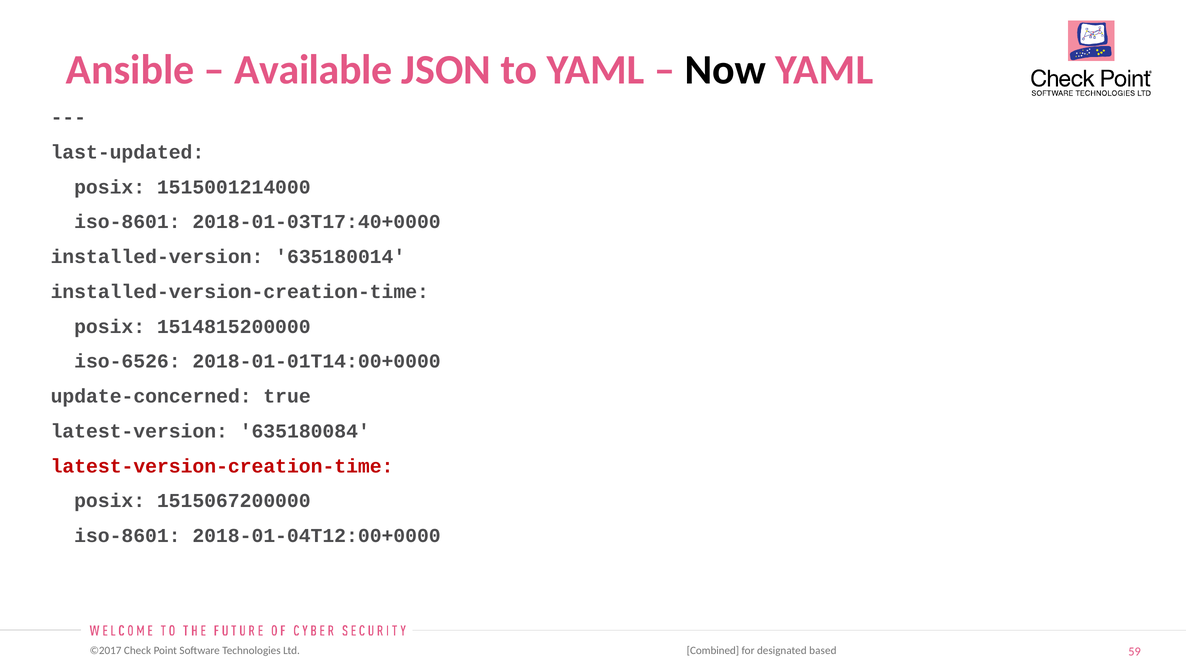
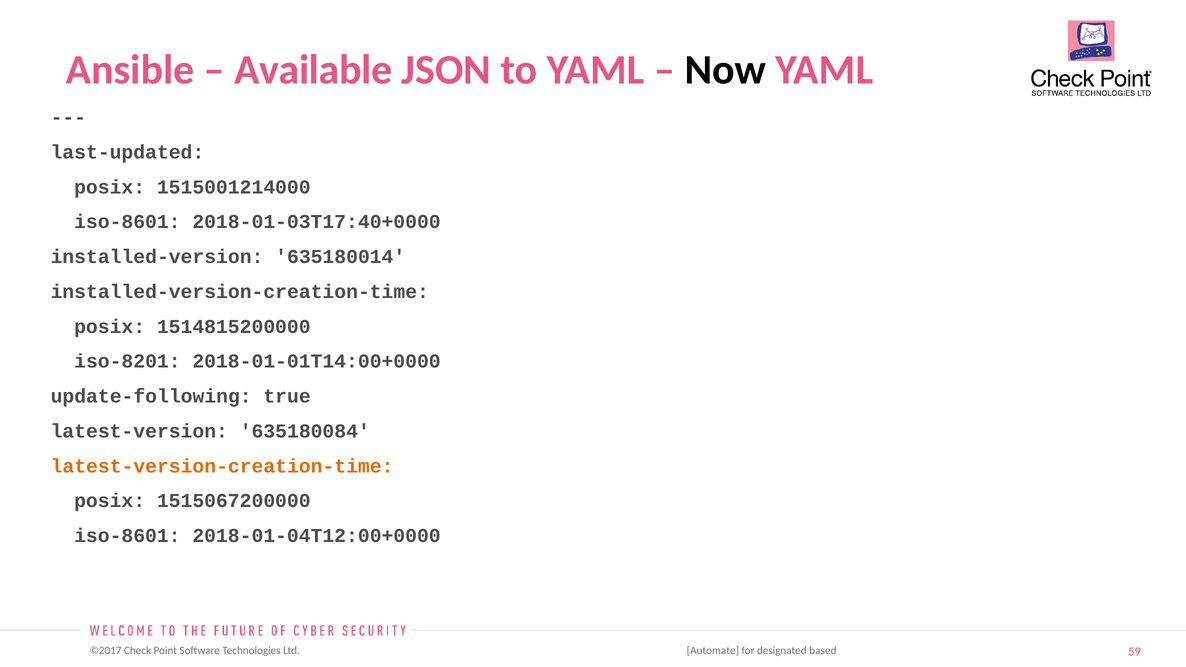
iso-6526: iso-6526 -> iso-8201 (127, 362)
update-concerned: update-concerned -> update-following (151, 396)
latest-version-creation-time colour: red -> orange (222, 466)
Combined: Combined -> Automate (713, 651)
